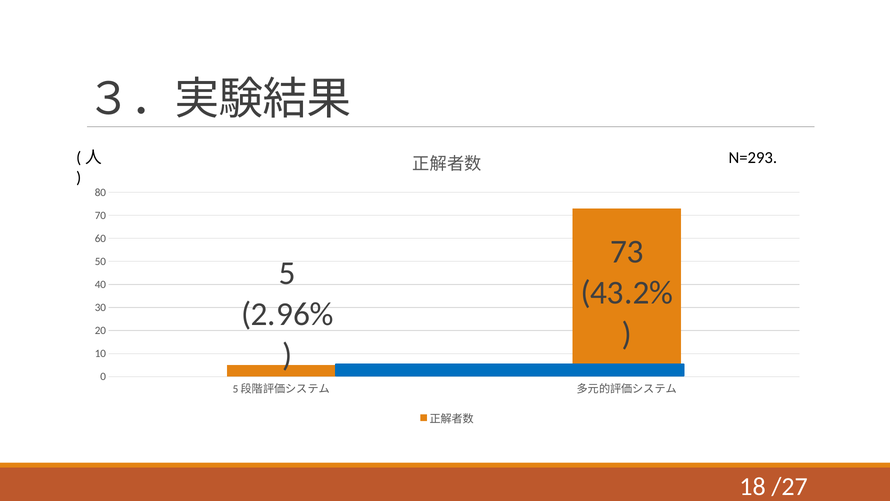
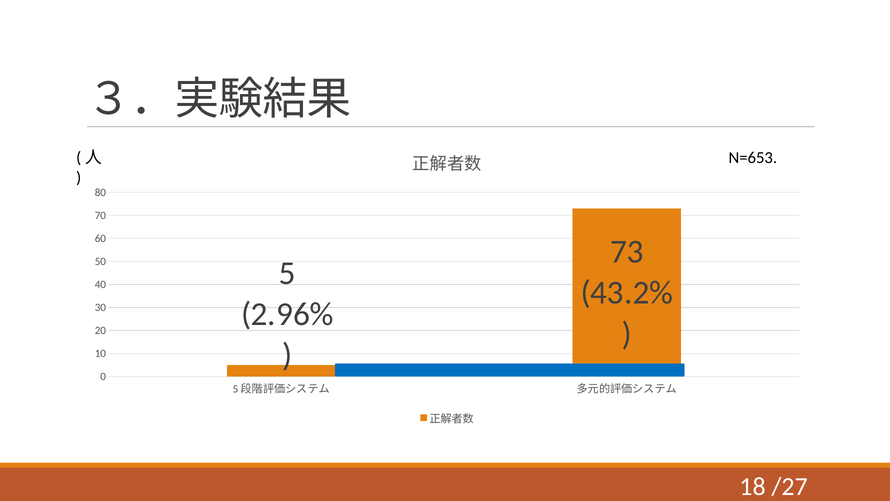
N=293: N=293 -> N=653 (753, 157)
